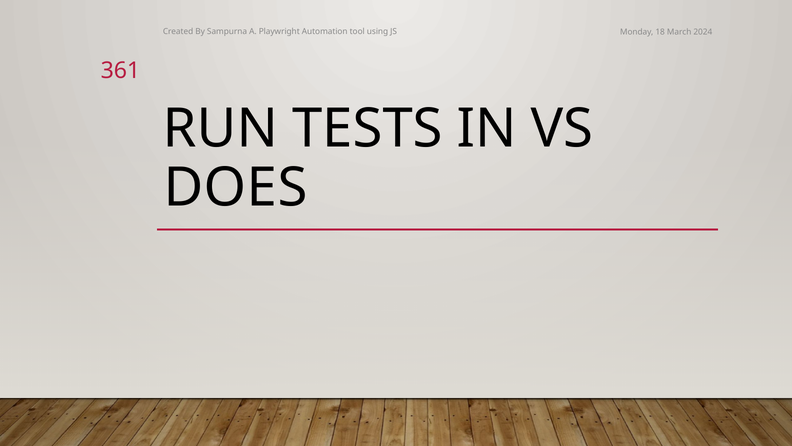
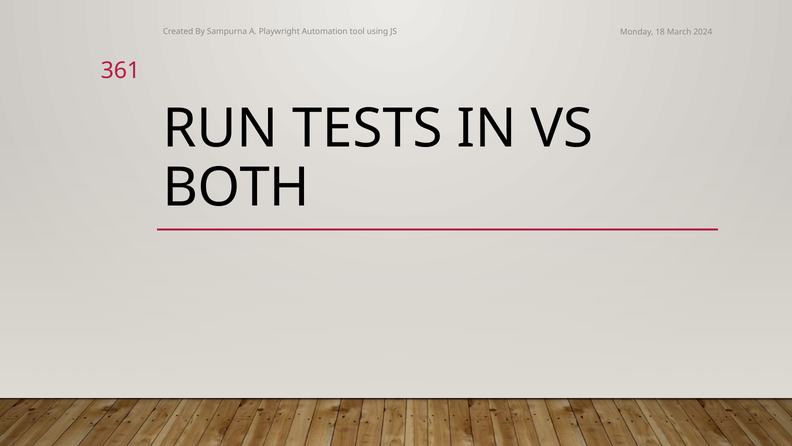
DOES: DOES -> BOTH (236, 187)
